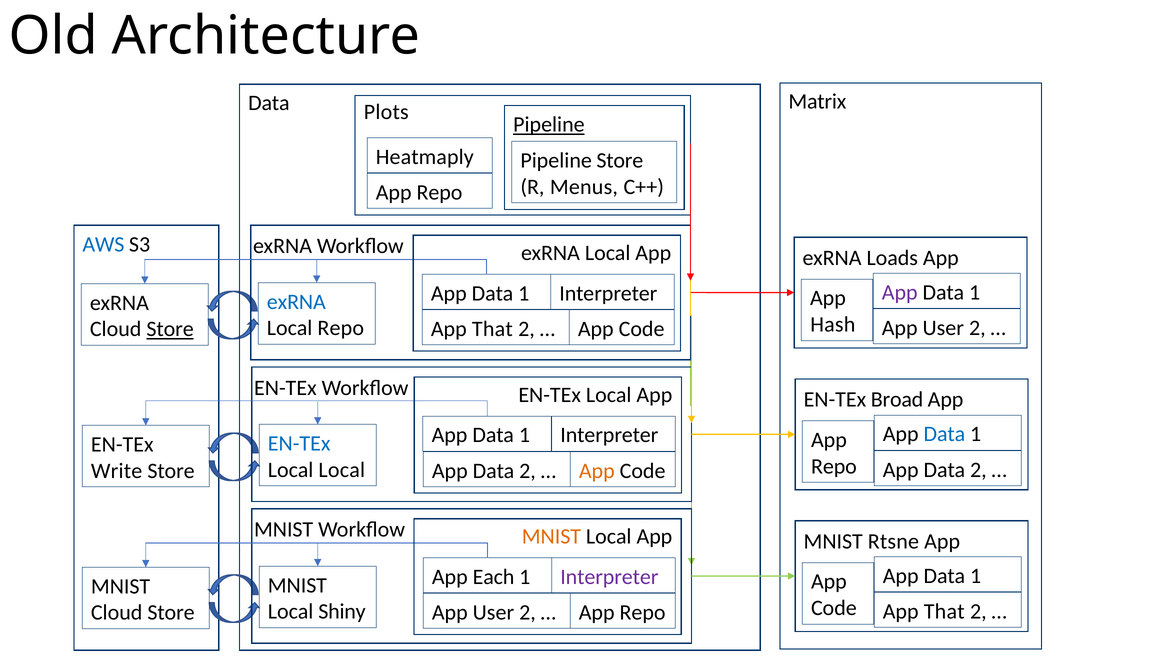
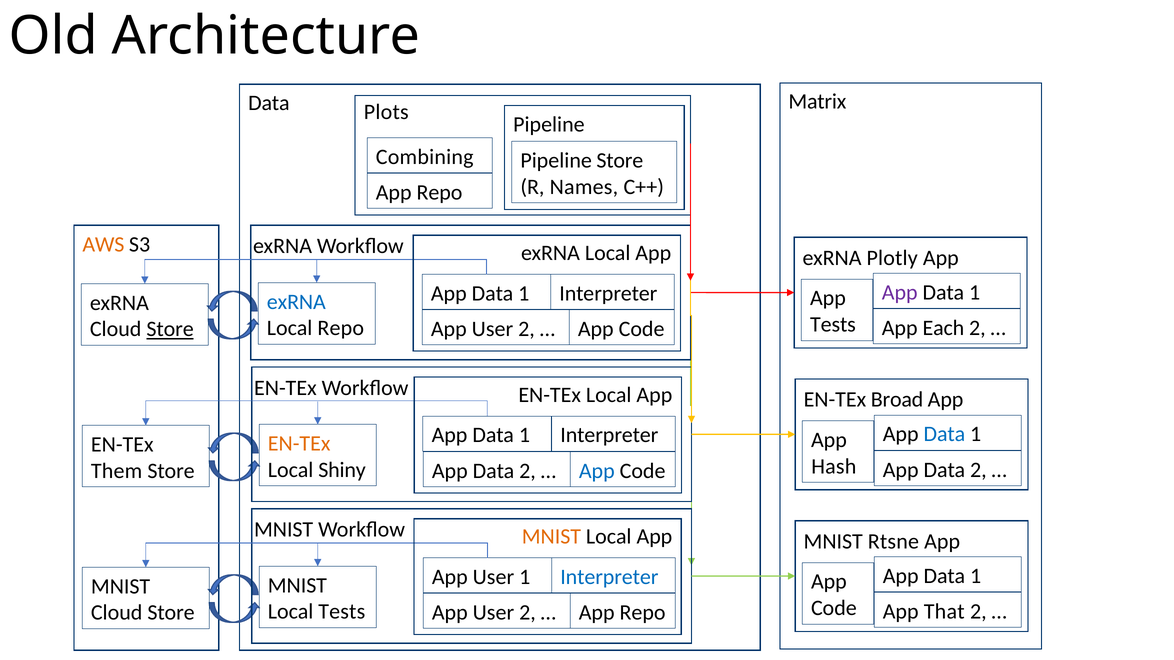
Pipeline underline: present -> none (549, 125)
Heatmaply: Heatmaply -> Combining (425, 157)
Menus: Menus -> Names (584, 187)
AWS colour: blue -> orange (103, 244)
Loads: Loads -> Plotly (892, 258)
Hash: Hash -> Tests (833, 325)
User: User -> Each (943, 328)
That: That -> User (492, 329)
EN-TEx colour: blue -> orange (299, 444)
Repo: Repo -> Hash (834, 467)
Local Local: Local -> Shiny (342, 470)
App colour: orange -> blue (597, 471)
Write: Write -> Them (117, 471)
Interpreter colour: purple -> blue (609, 577)
Each: Each -> User (493, 577)
Local Shiny: Shiny -> Tests (342, 612)
